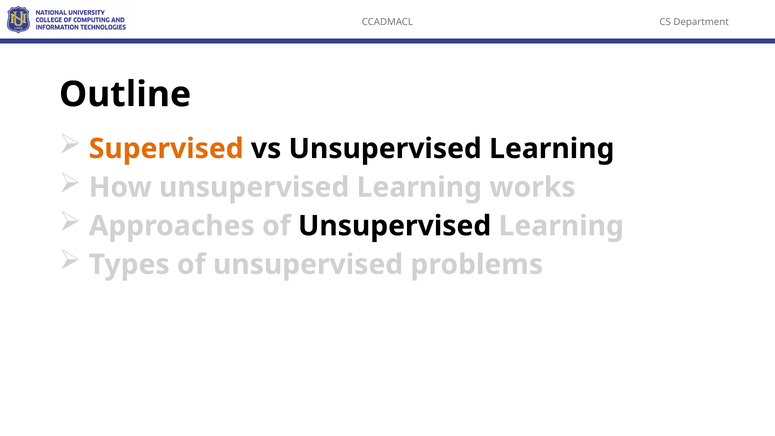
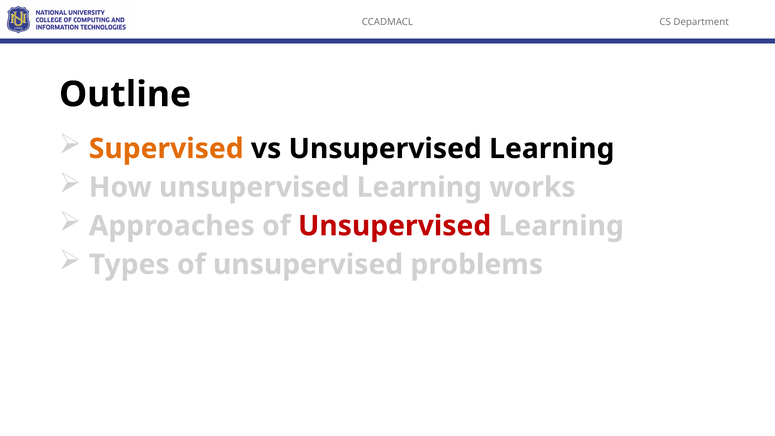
Unsupervised colour: black -> red (395, 226)
